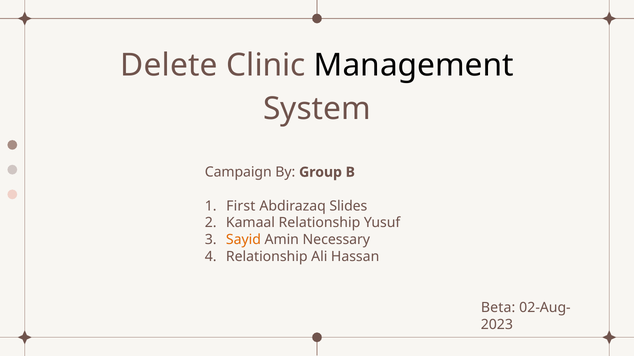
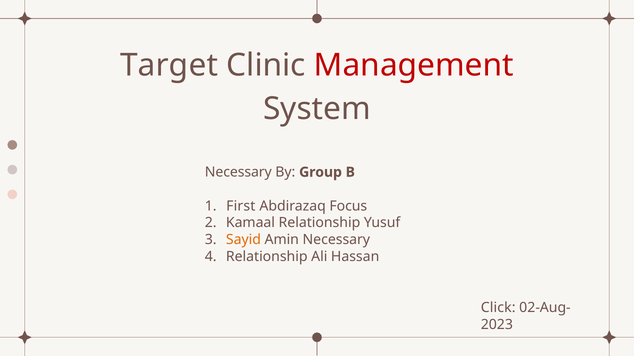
Delete: Delete -> Target (169, 65)
Management colour: black -> red (414, 65)
Campaign: Campaign -> Necessary (238, 172)
Slides: Slides -> Focus (348, 206)
Beta: Beta -> Click (498, 308)
